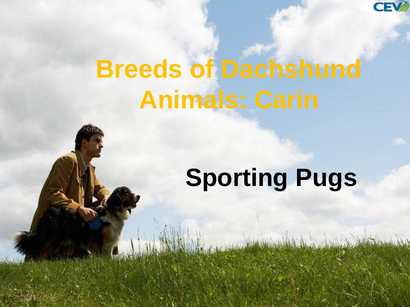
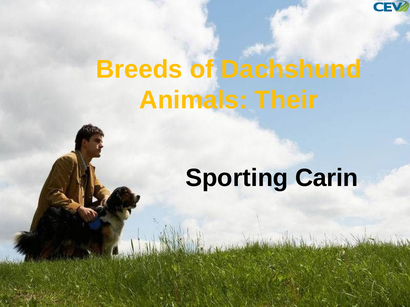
Carin: Carin -> Their (286, 100)
Pugs: Pugs -> Carin (327, 178)
